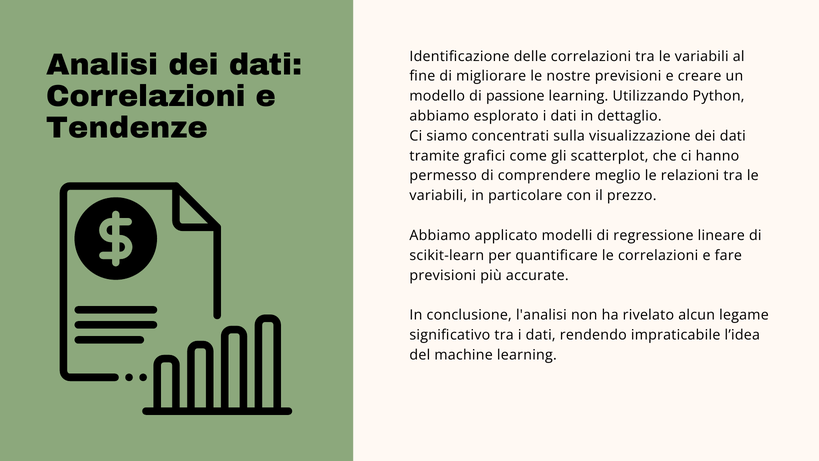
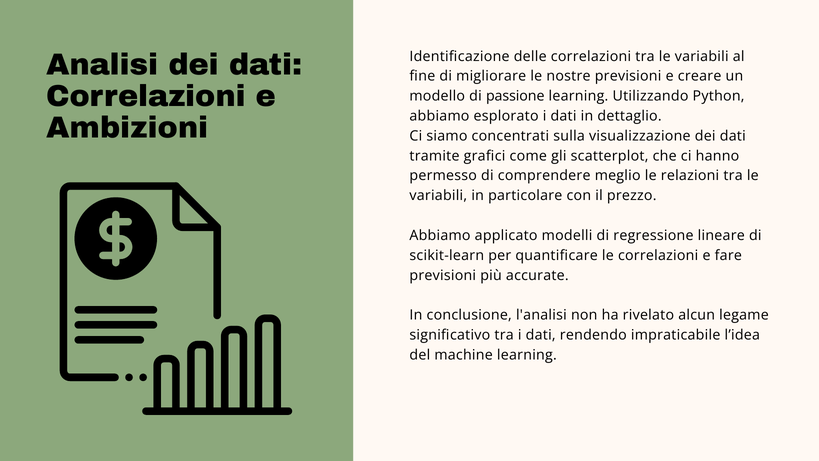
Tendenze: Tendenze -> Ambizioni (127, 127)
